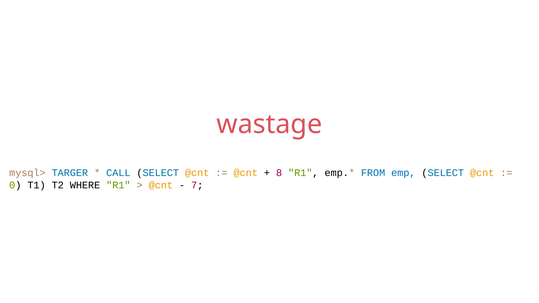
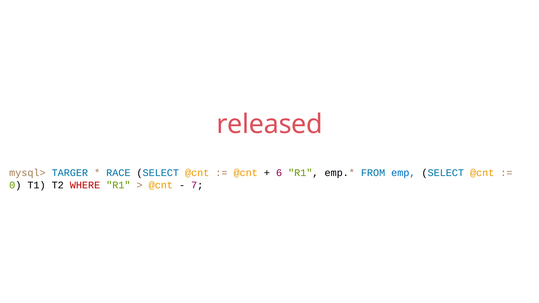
wastage: wastage -> released (270, 124)
CALL: CALL -> RACE (118, 173)
8: 8 -> 6 (279, 173)
WHERE colour: black -> red (85, 185)
